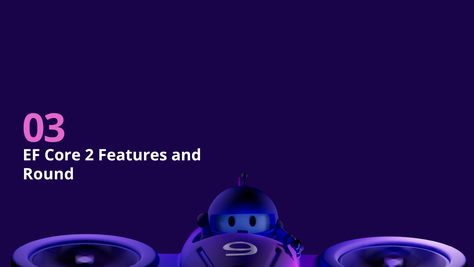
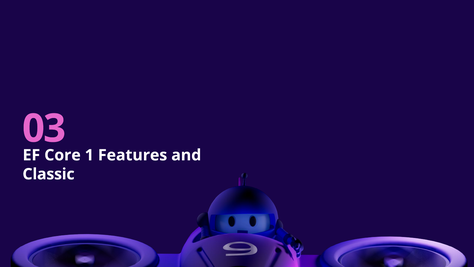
2: 2 -> 1 (89, 155)
Round: Round -> Classic (49, 174)
